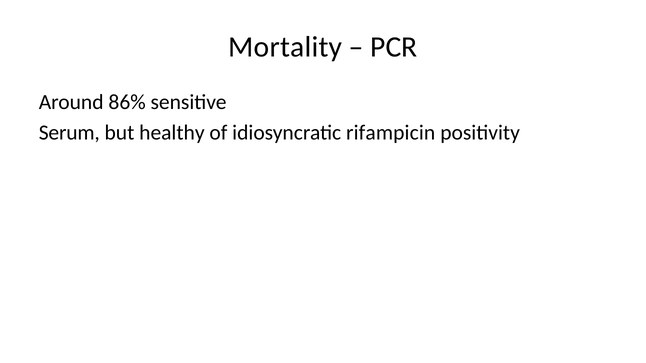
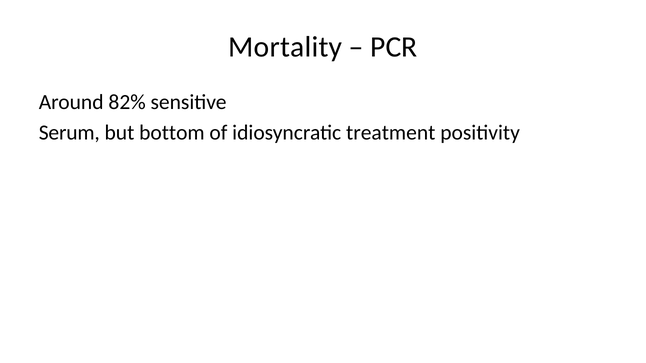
86%: 86% -> 82% (127, 102)
healthy: healthy -> bottom (172, 133)
rifampicin: rifampicin -> treatment (391, 133)
